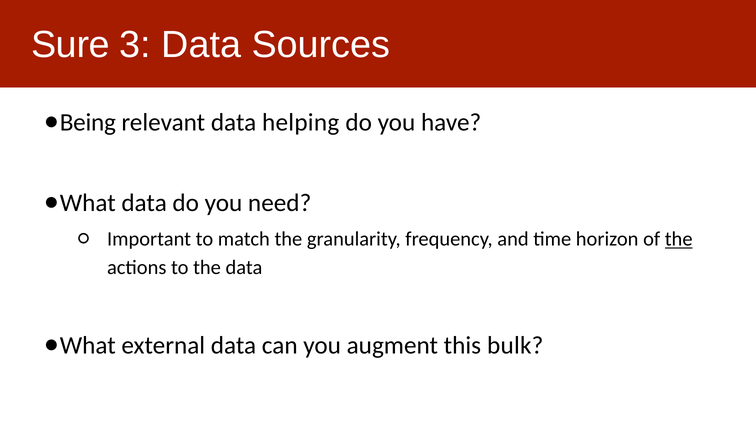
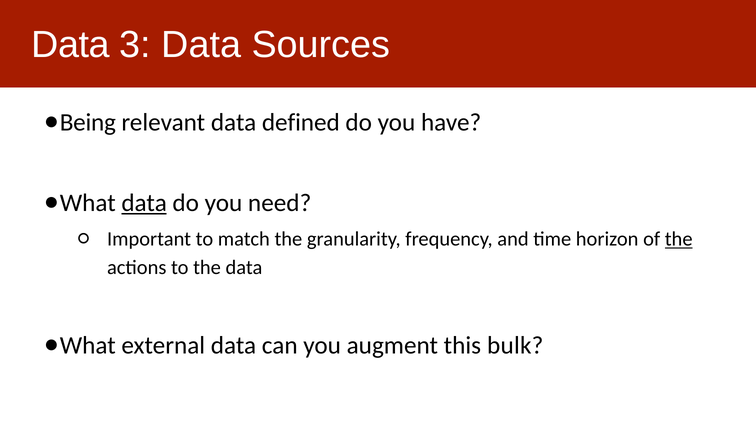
Sure: Sure -> Data (70, 45)
helping: helping -> defined (301, 122)
data underline: none -> present (144, 203)
